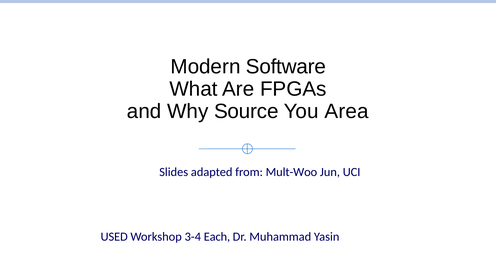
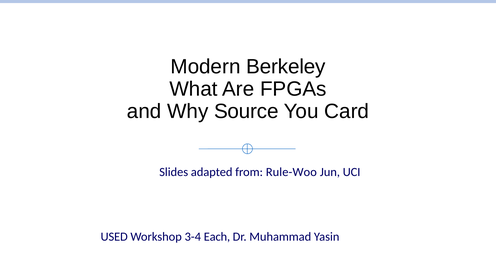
Software: Software -> Berkeley (286, 67)
Area: Area -> Card (347, 111)
Mult-Woo: Mult-Woo -> Rule-Woo (291, 172)
